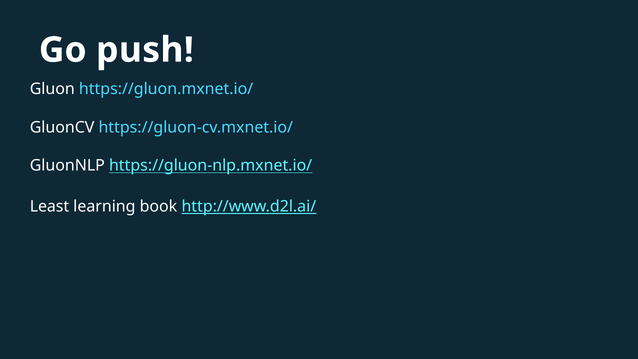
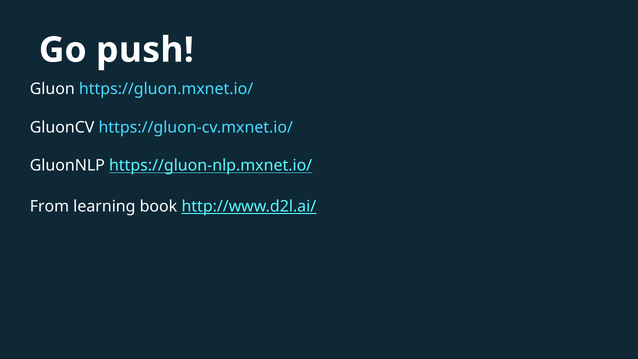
Least: Least -> From (49, 206)
